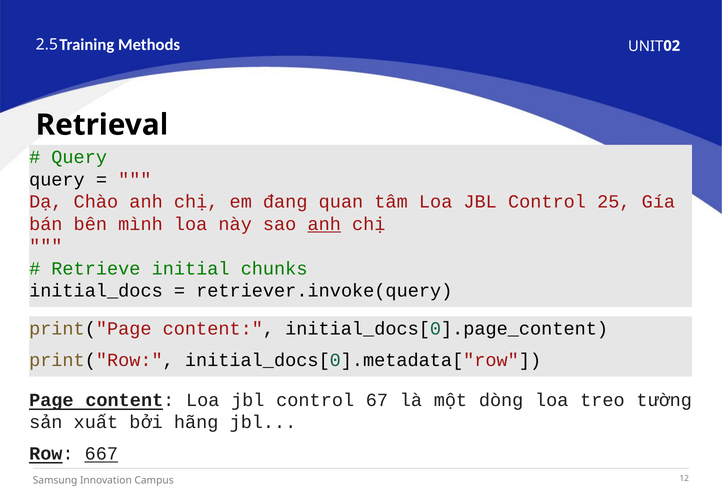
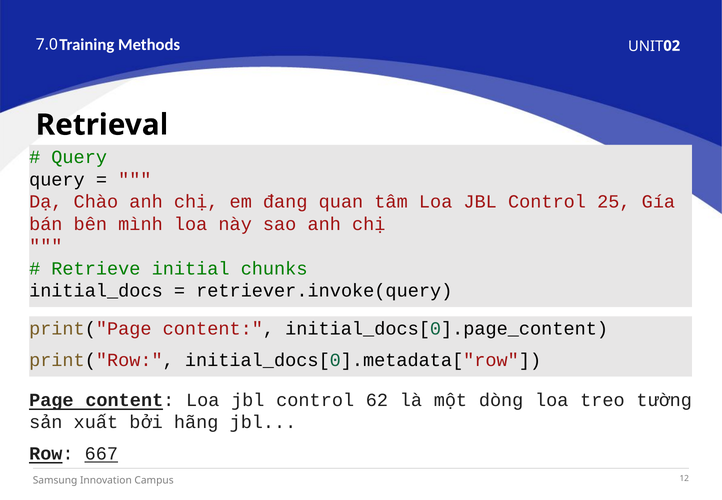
2.5: 2.5 -> 7.0 (47, 44)
anh underline: present -> none (324, 224)
67: 67 -> 62 (377, 400)
